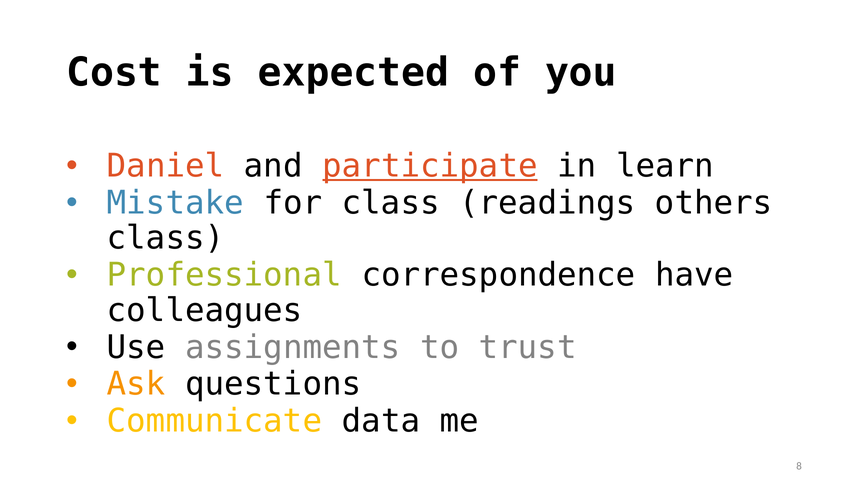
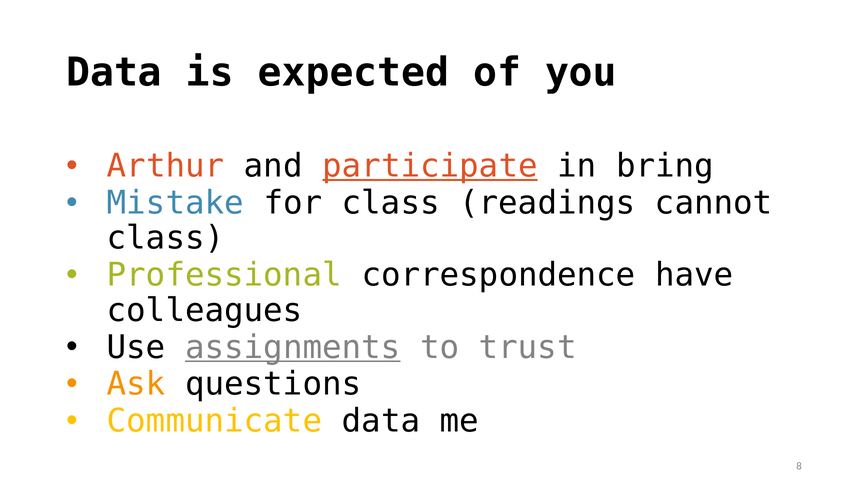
Cost: Cost -> Data (114, 73)
Daniel: Daniel -> Arthur (166, 166)
learn: learn -> bring (665, 166)
others: others -> cannot (714, 203)
assignments underline: none -> present (293, 347)
